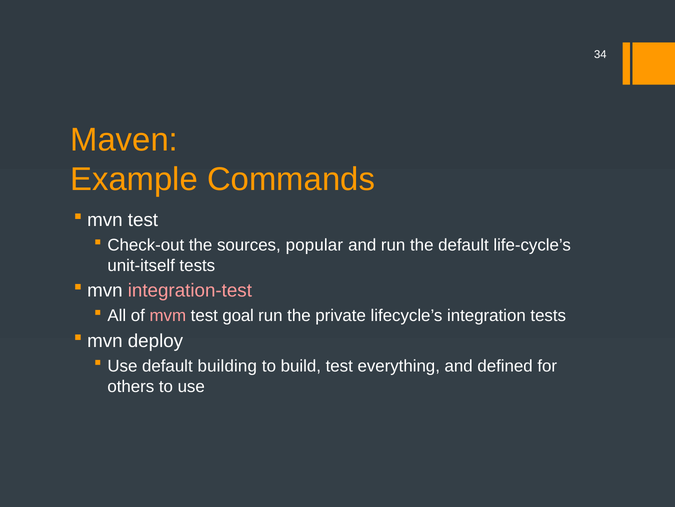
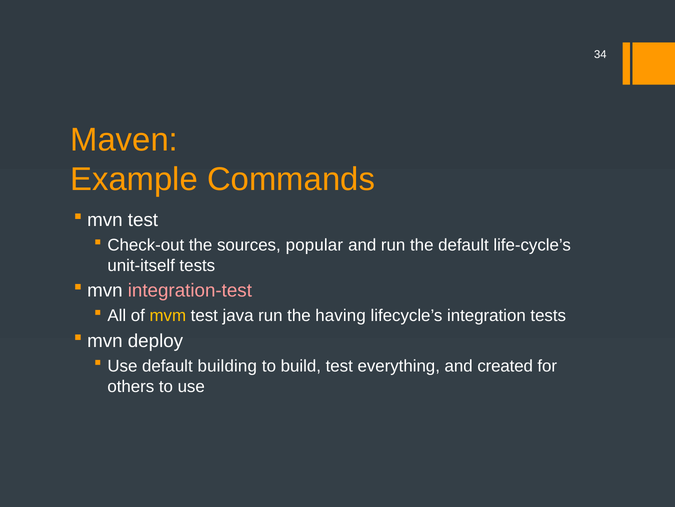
mvm colour: pink -> yellow (168, 315)
goal: goal -> java (238, 315)
private: private -> having (341, 315)
defined: defined -> created (505, 366)
